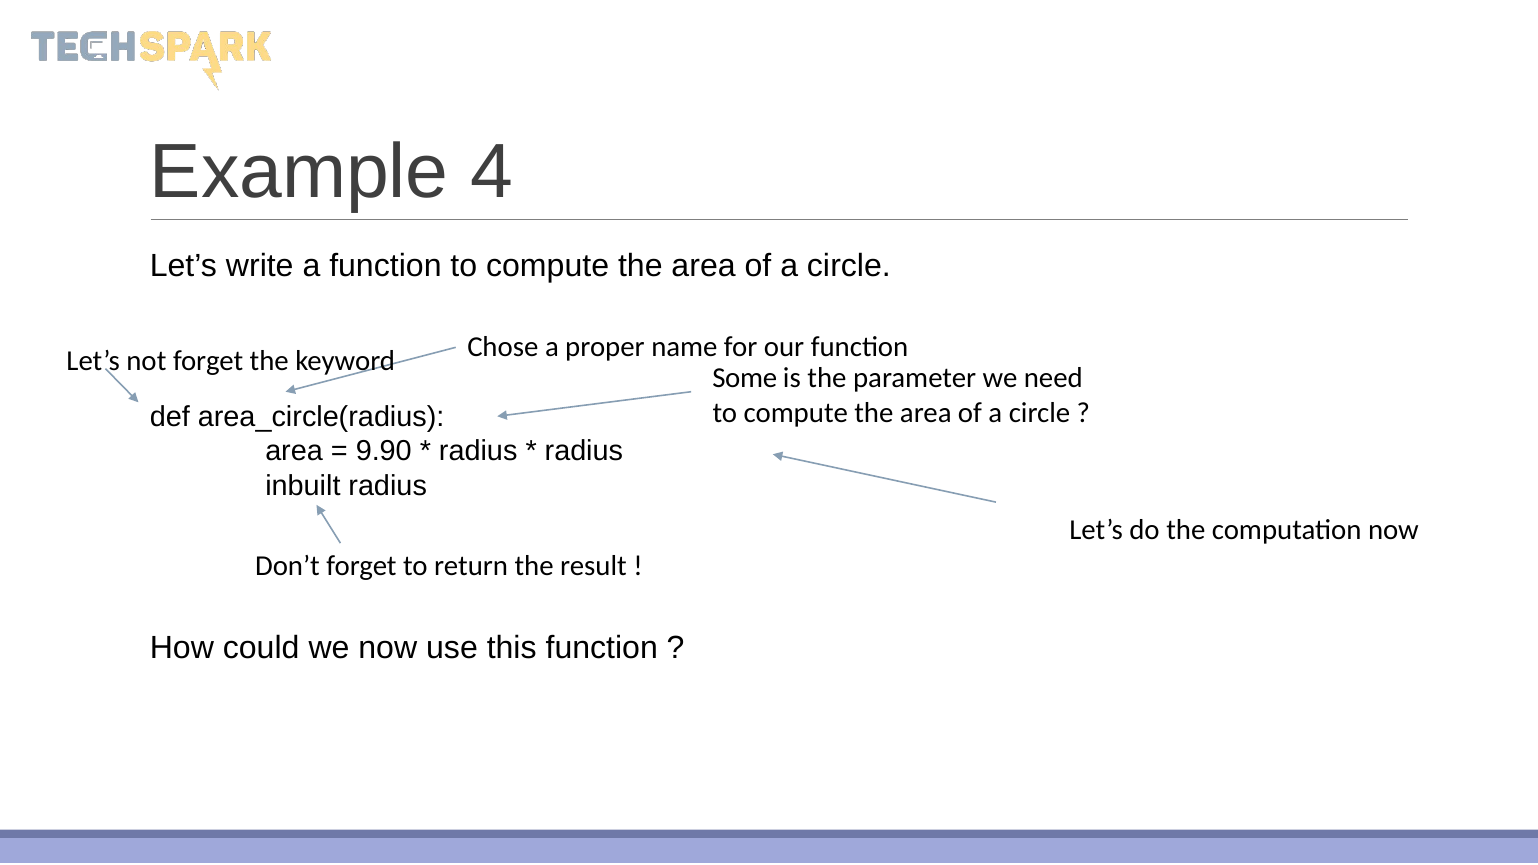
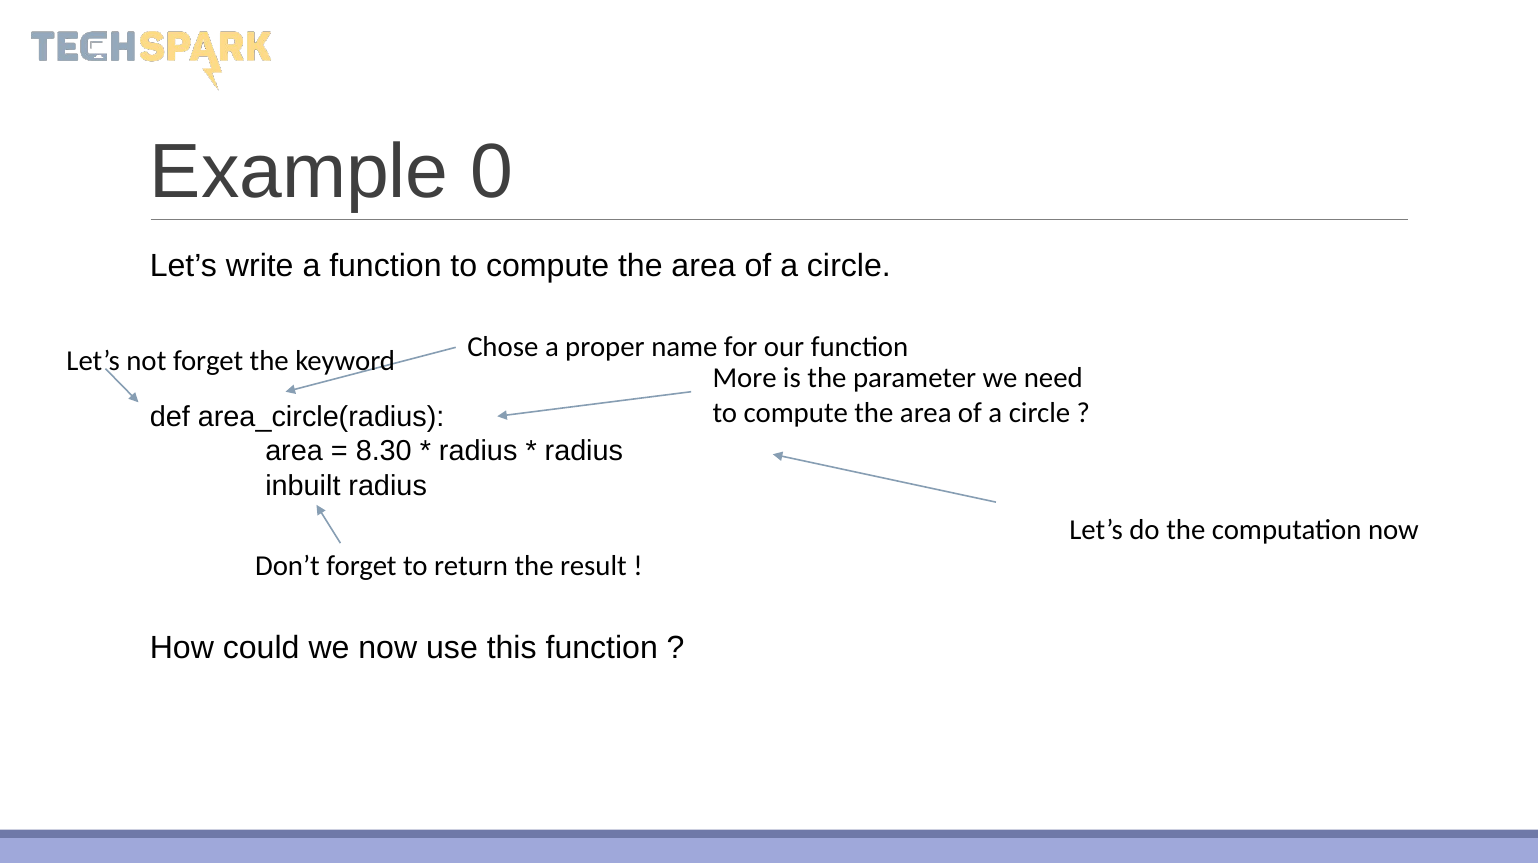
4: 4 -> 0 (491, 172)
Some: Some -> More (745, 378)
9.90: 9.90 -> 8.30 (384, 451)
